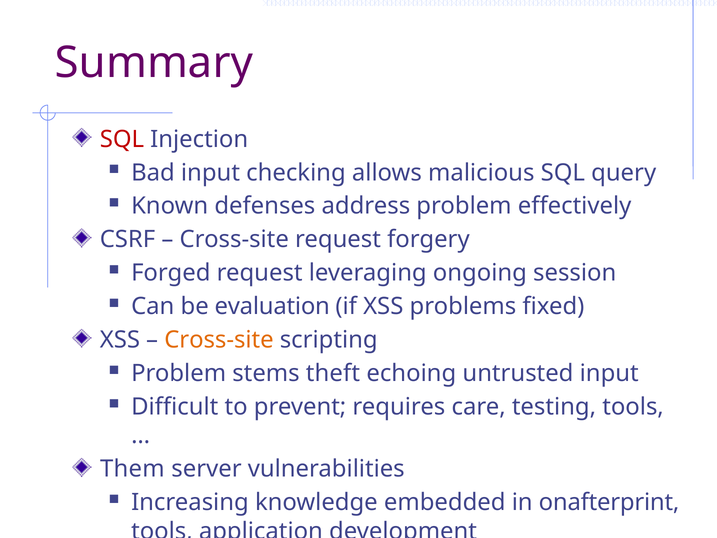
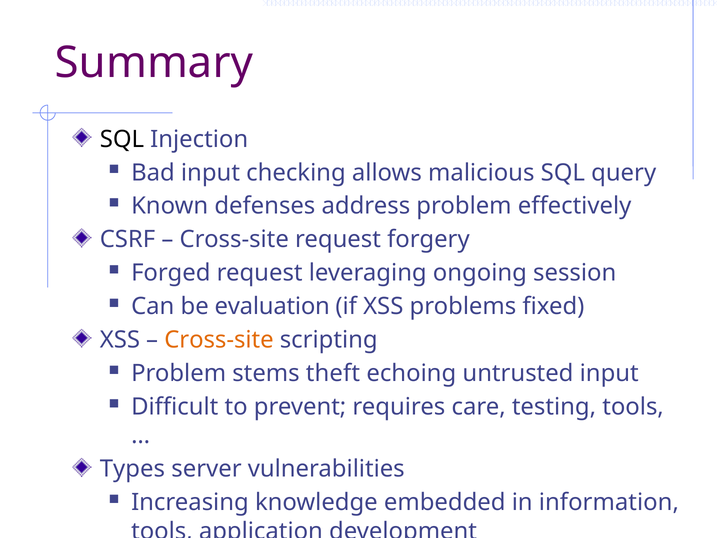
SQL colour: red -> black (122, 139)
Them: Them -> Types (132, 469)
onafterprint: onafterprint -> information (609, 502)
